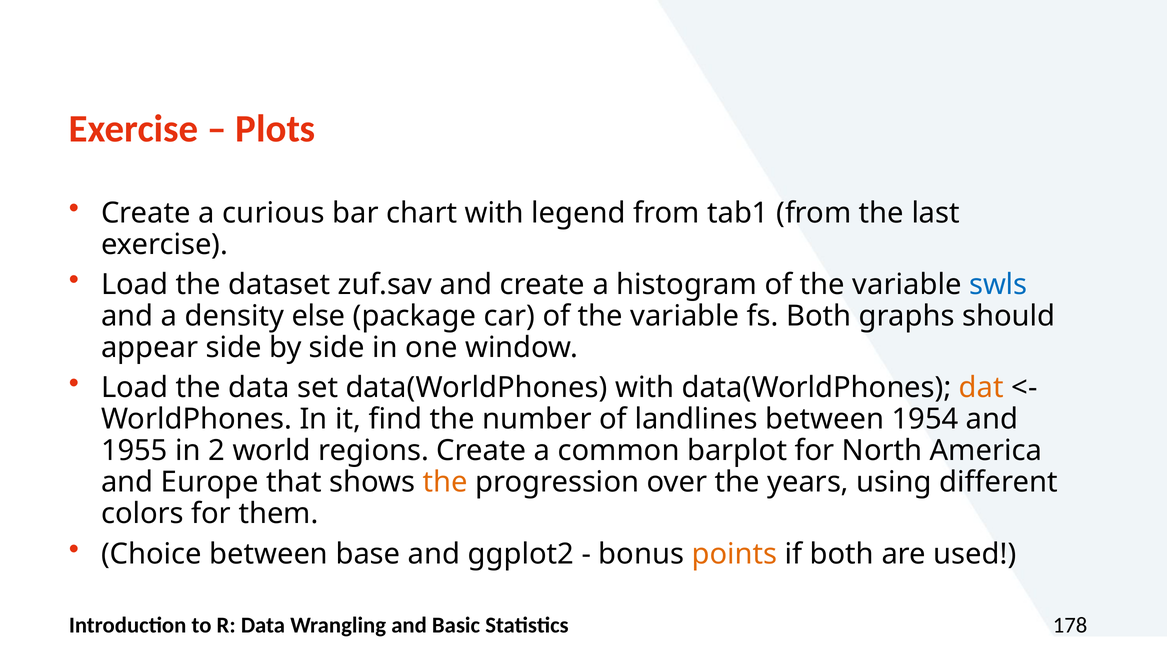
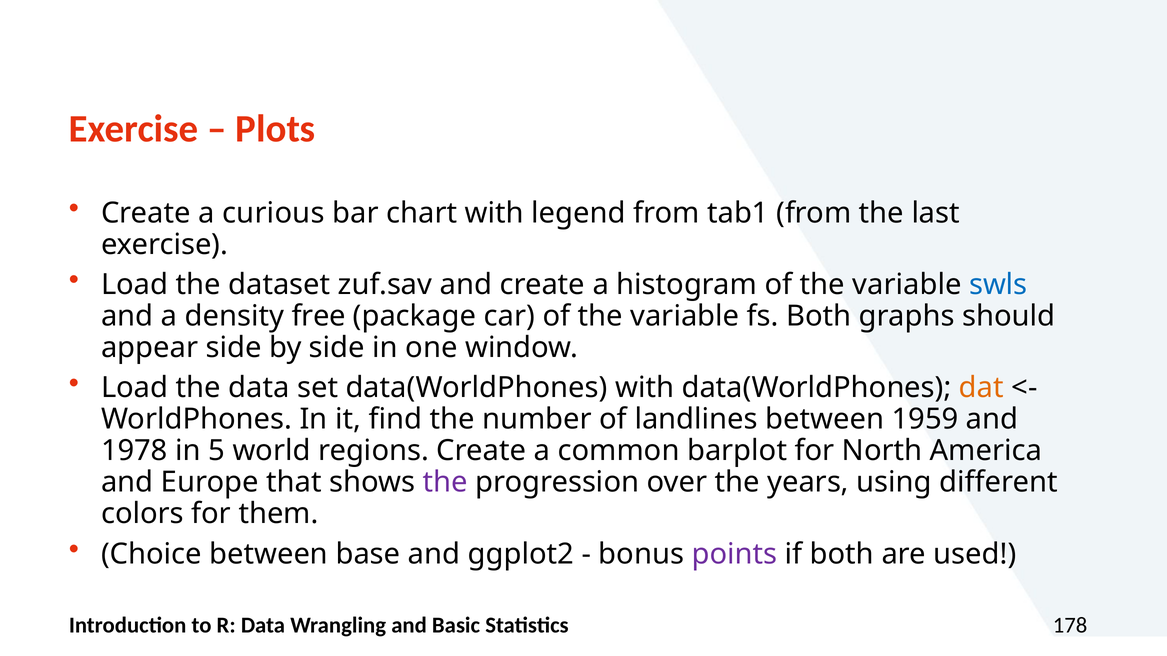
else: else -> free (319, 316)
1954: 1954 -> 1959 (925, 420)
1955: 1955 -> 1978 (134, 451)
2: 2 -> 5 (217, 451)
the colour: orange -> purple (445, 483)
points colour: orange -> purple (734, 554)
